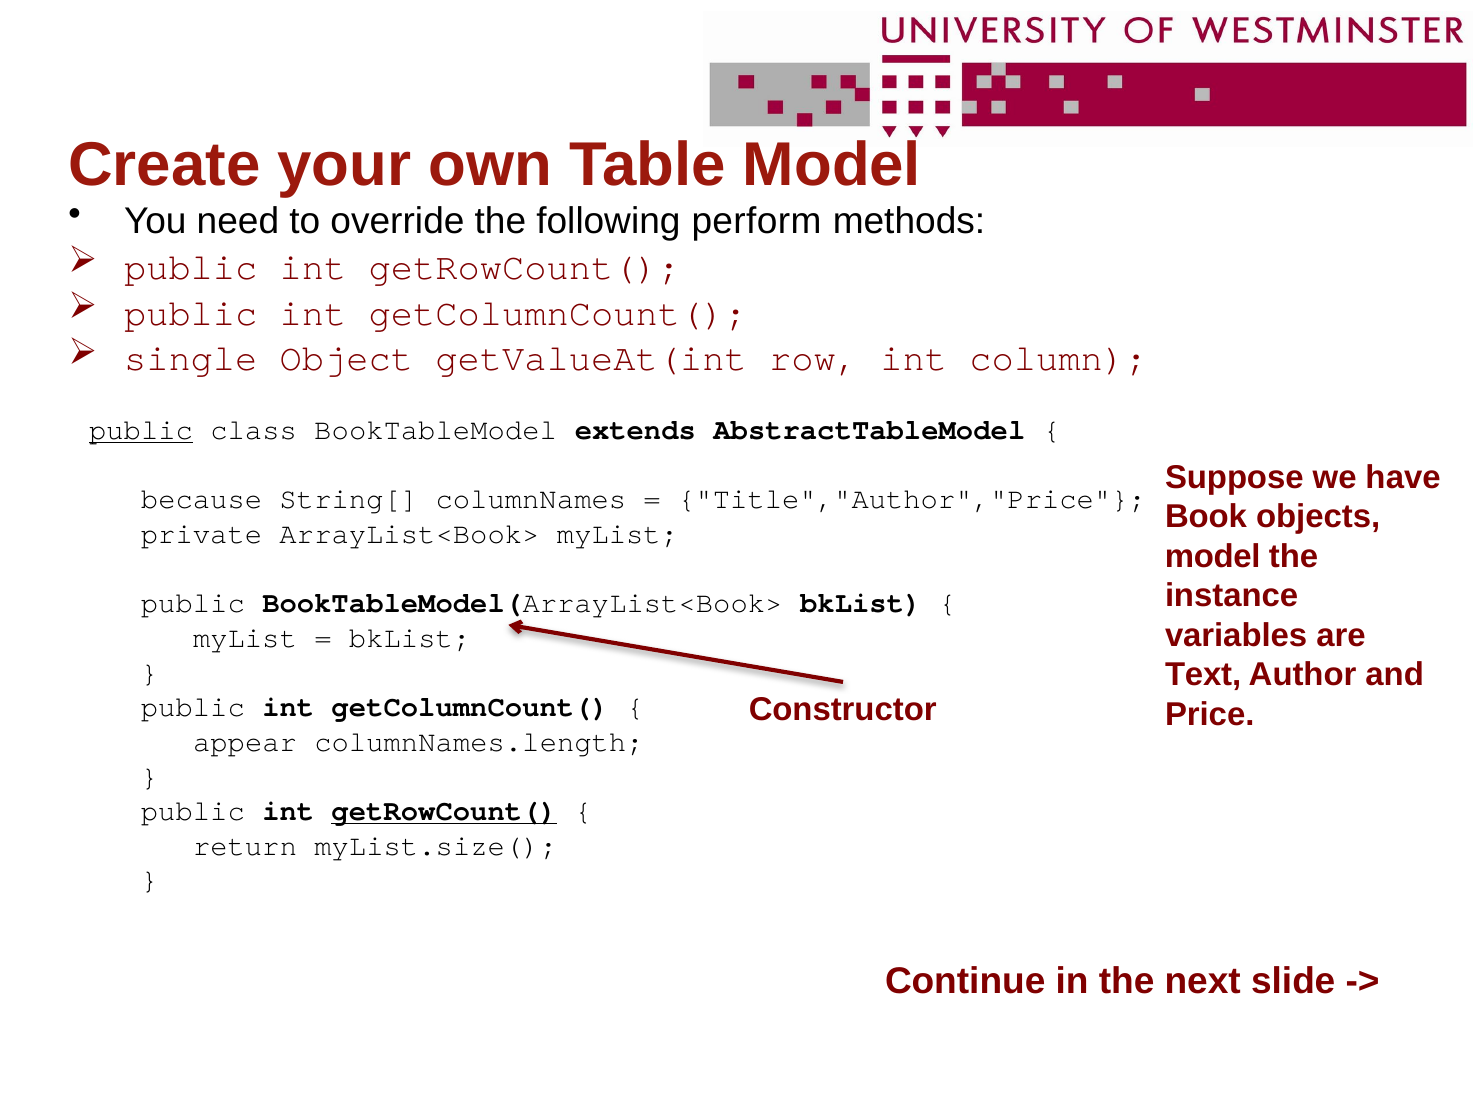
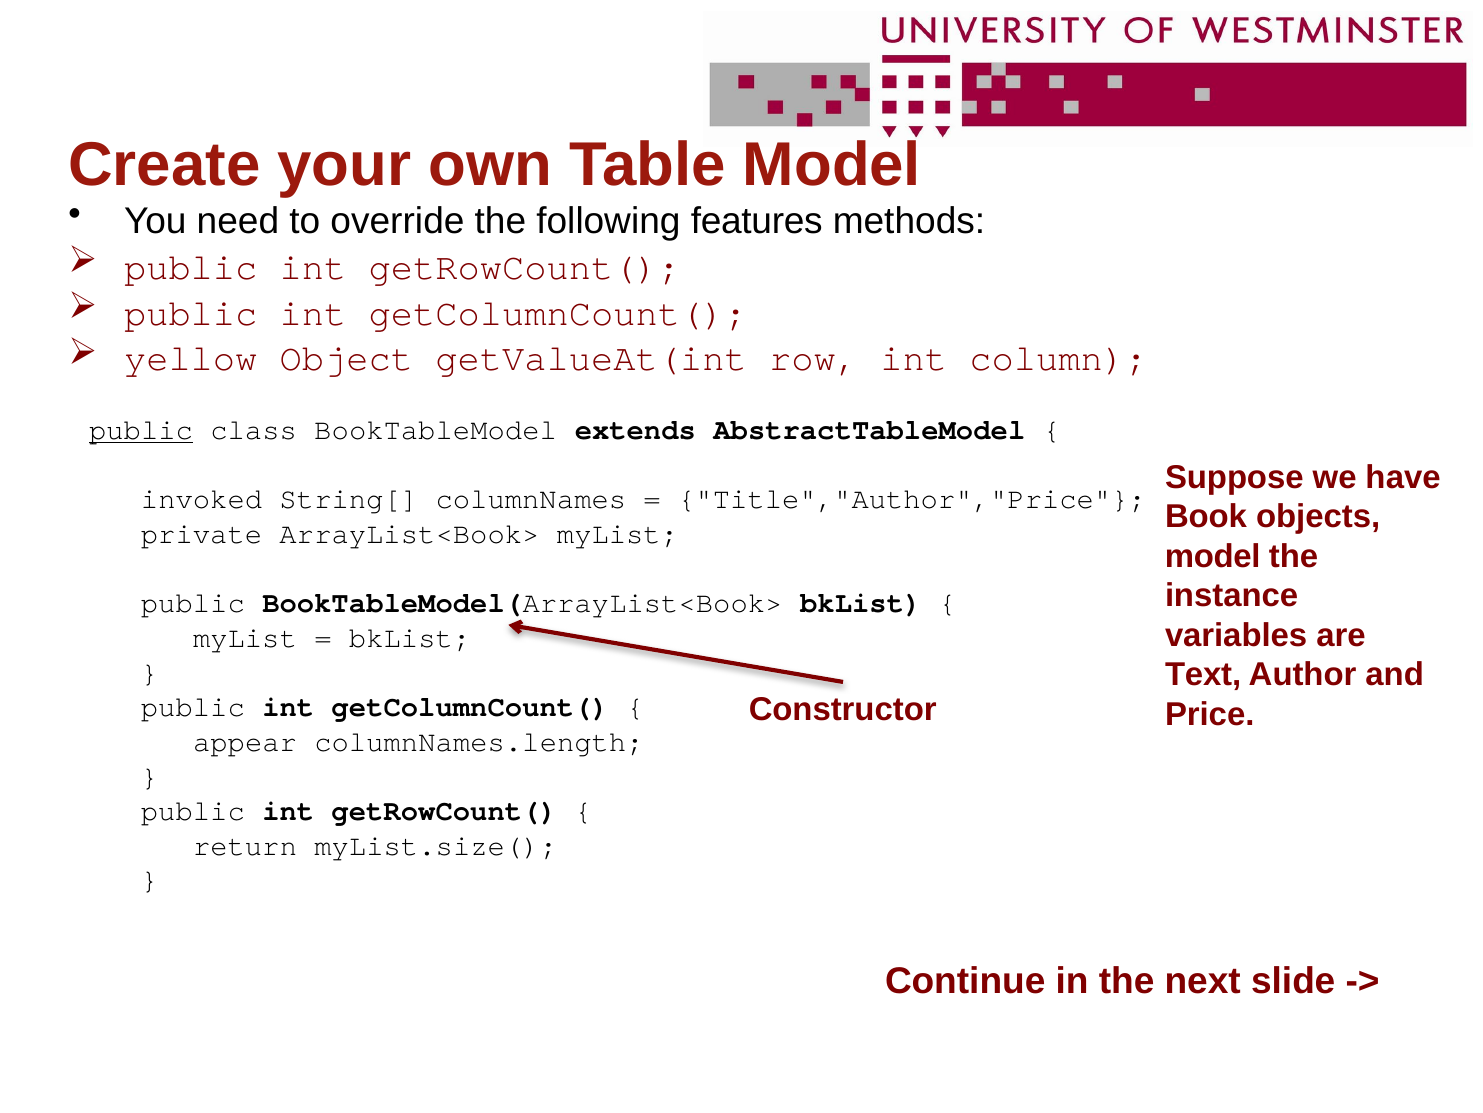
perform: perform -> features (757, 221)
single: single -> yellow (191, 358)
because: because -> invoked (202, 499)
getRowCount( underline: present -> none (444, 811)
